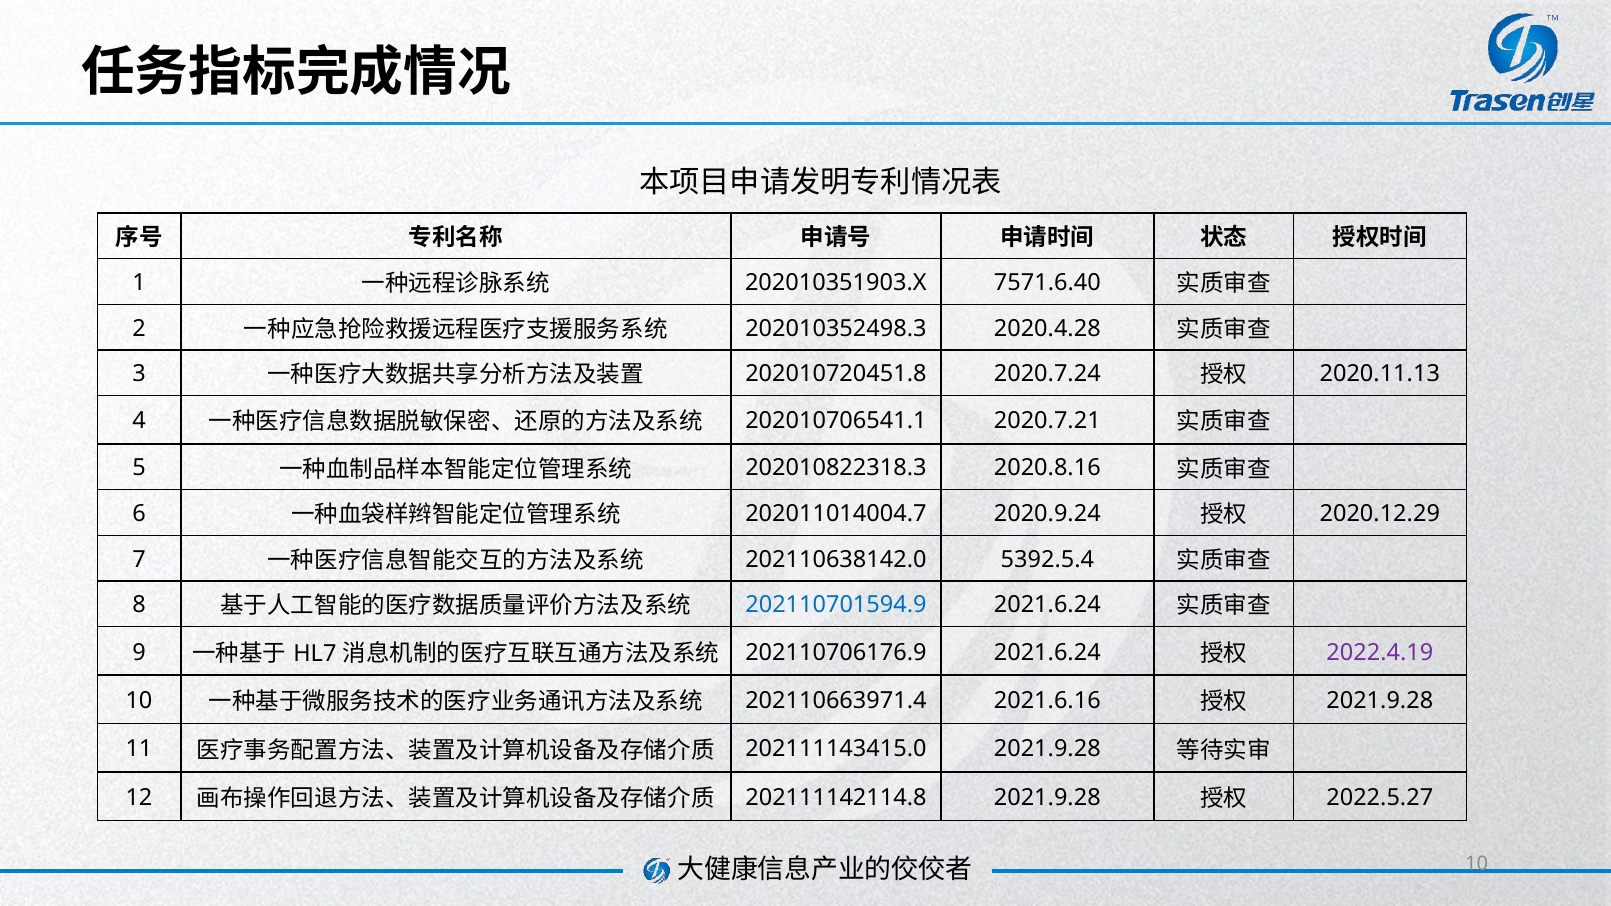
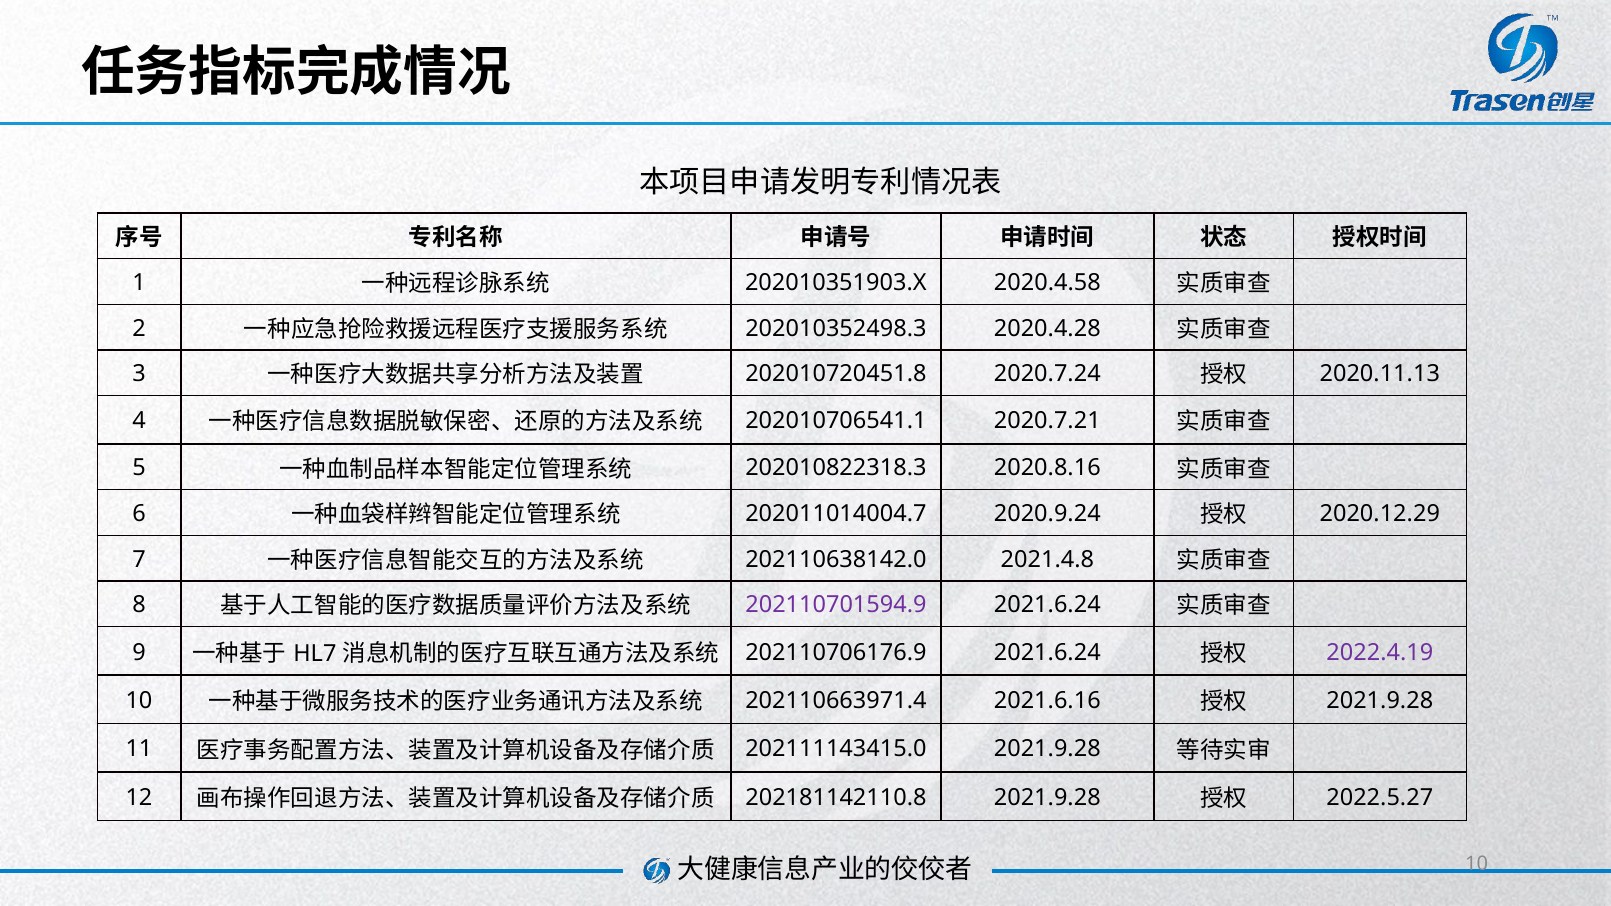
7571.6.40: 7571.6.40 -> 2020.4.58 (1047, 283)
5392.5.4: 5392.5.4 -> 2021.4.8 (1047, 560)
202110701594.9 colour: blue -> purple (836, 605)
202111142114.8: 202111142114.8 -> 202181142110.8 (836, 798)
